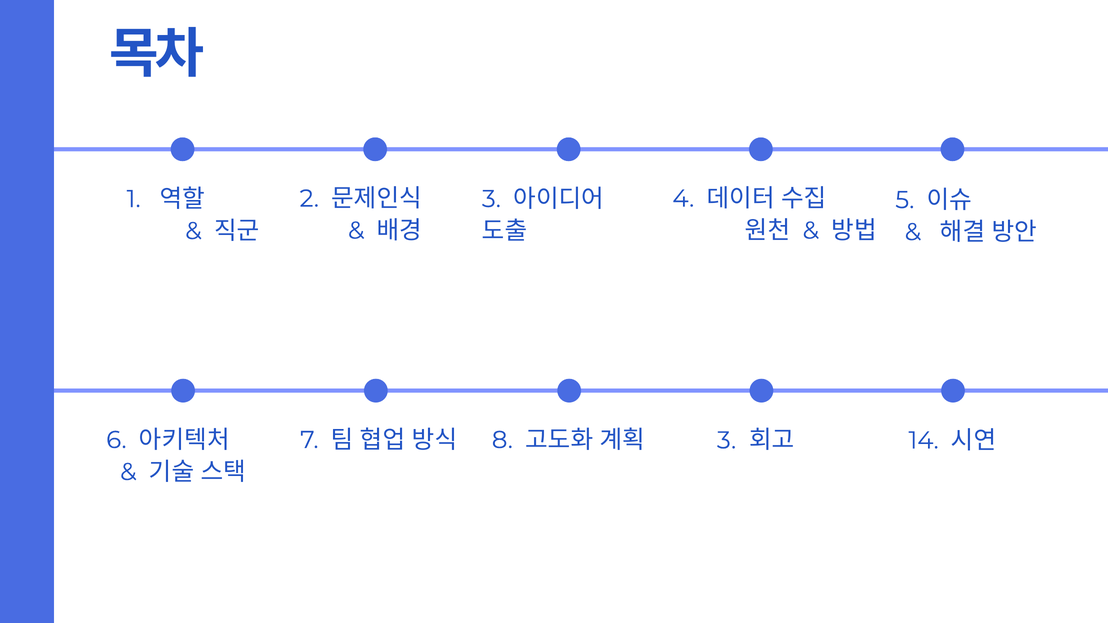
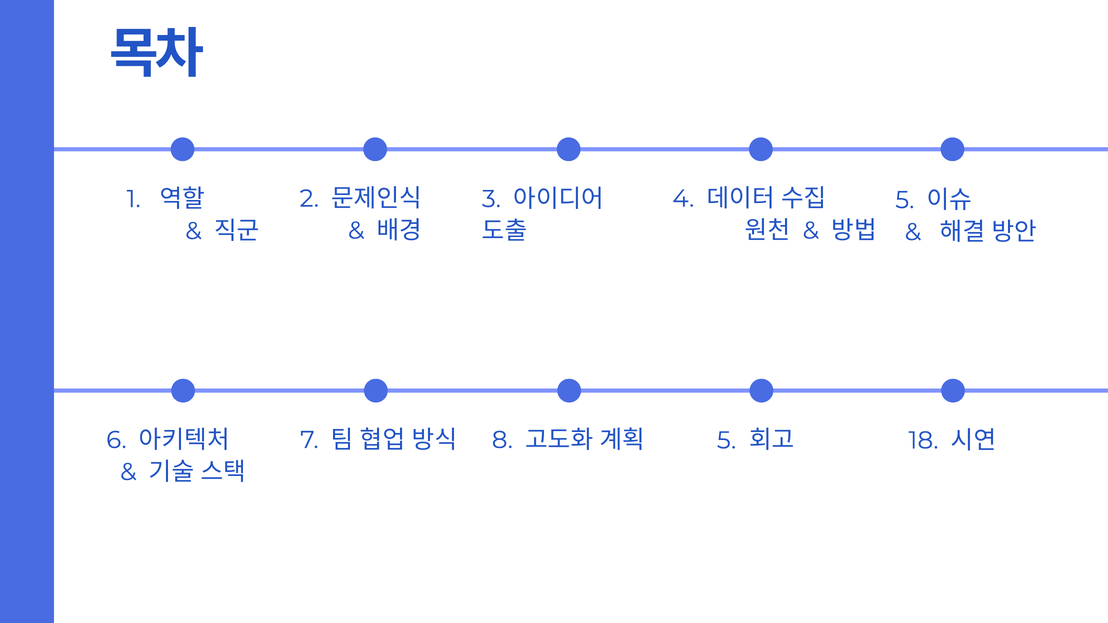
3: 3 -> 5 (727, 441)
14: 14 -> 18 (924, 441)
